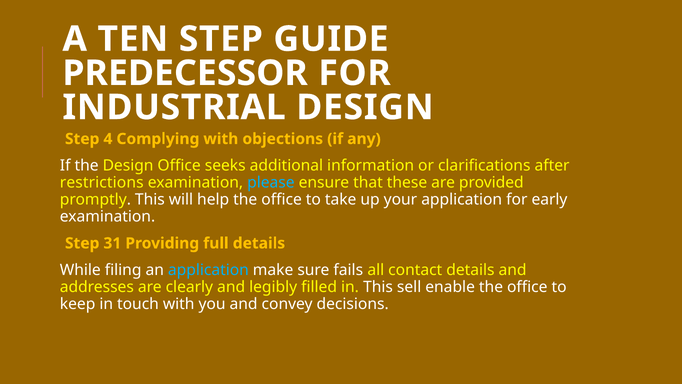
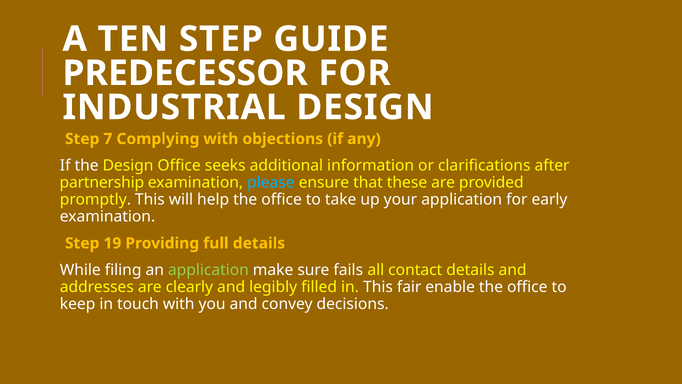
4: 4 -> 7 (108, 139)
restrictions: restrictions -> partnership (102, 182)
31: 31 -> 19 (112, 243)
application colour: light blue -> light green (208, 270)
sell: sell -> fair (409, 287)
